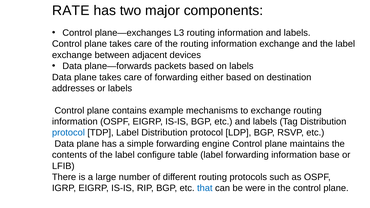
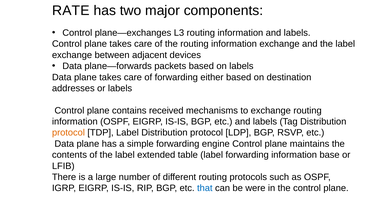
example: example -> received (166, 111)
protocol colour: blue -> orange (68, 133)
configure: configure -> extended (156, 155)
